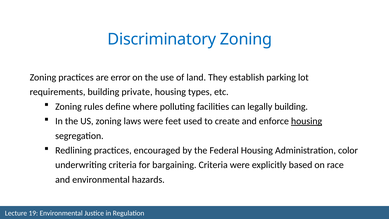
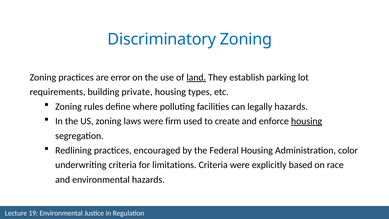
land underline: none -> present (196, 77)
legally building: building -> hazards (291, 107)
feet: feet -> firm (173, 121)
bargaining: bargaining -> limitations (174, 165)
